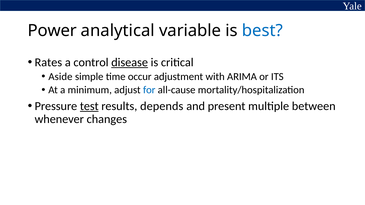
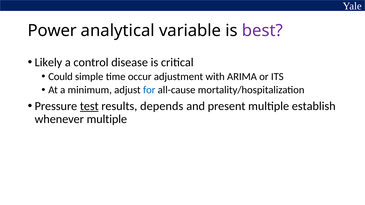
best colour: blue -> purple (262, 31)
Rates: Rates -> Likely (48, 63)
disease underline: present -> none (130, 63)
Aside: Aside -> Could (61, 77)
between: between -> establish (314, 106)
whenever changes: changes -> multiple (107, 119)
